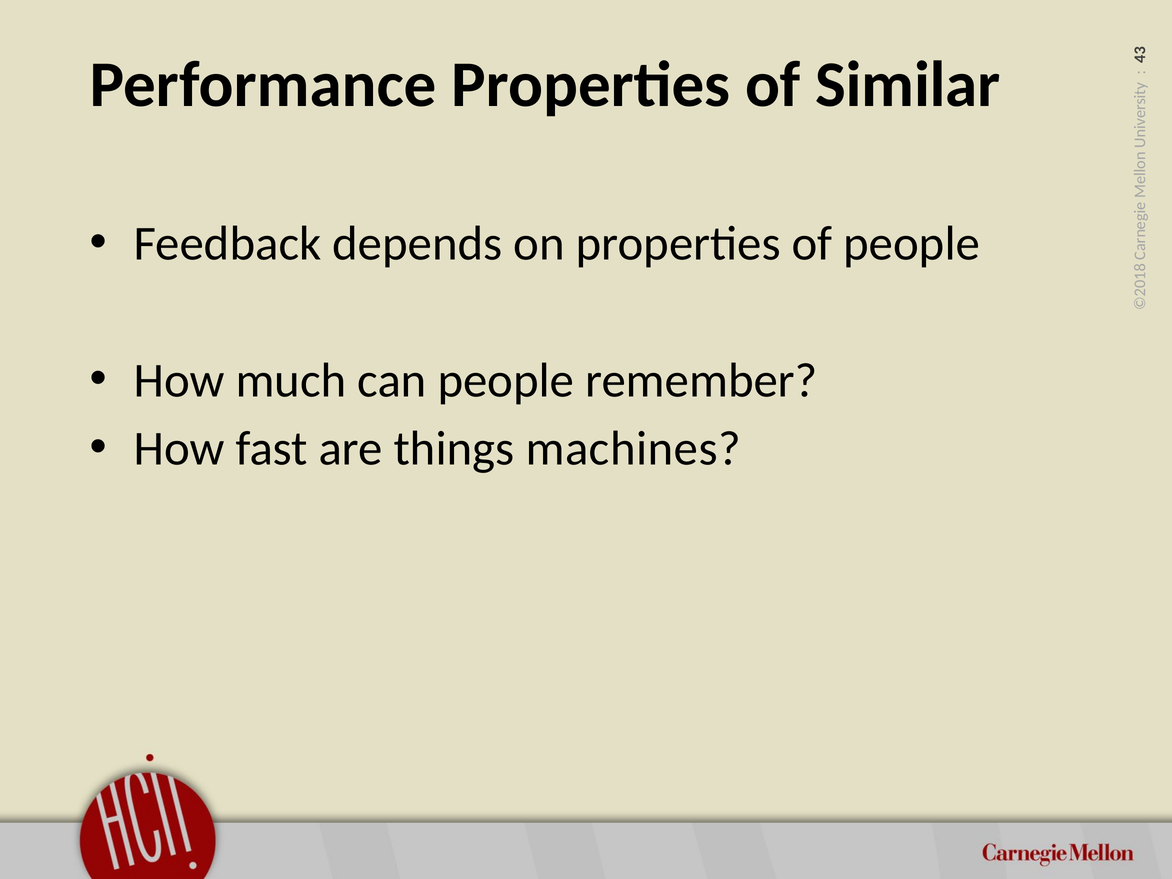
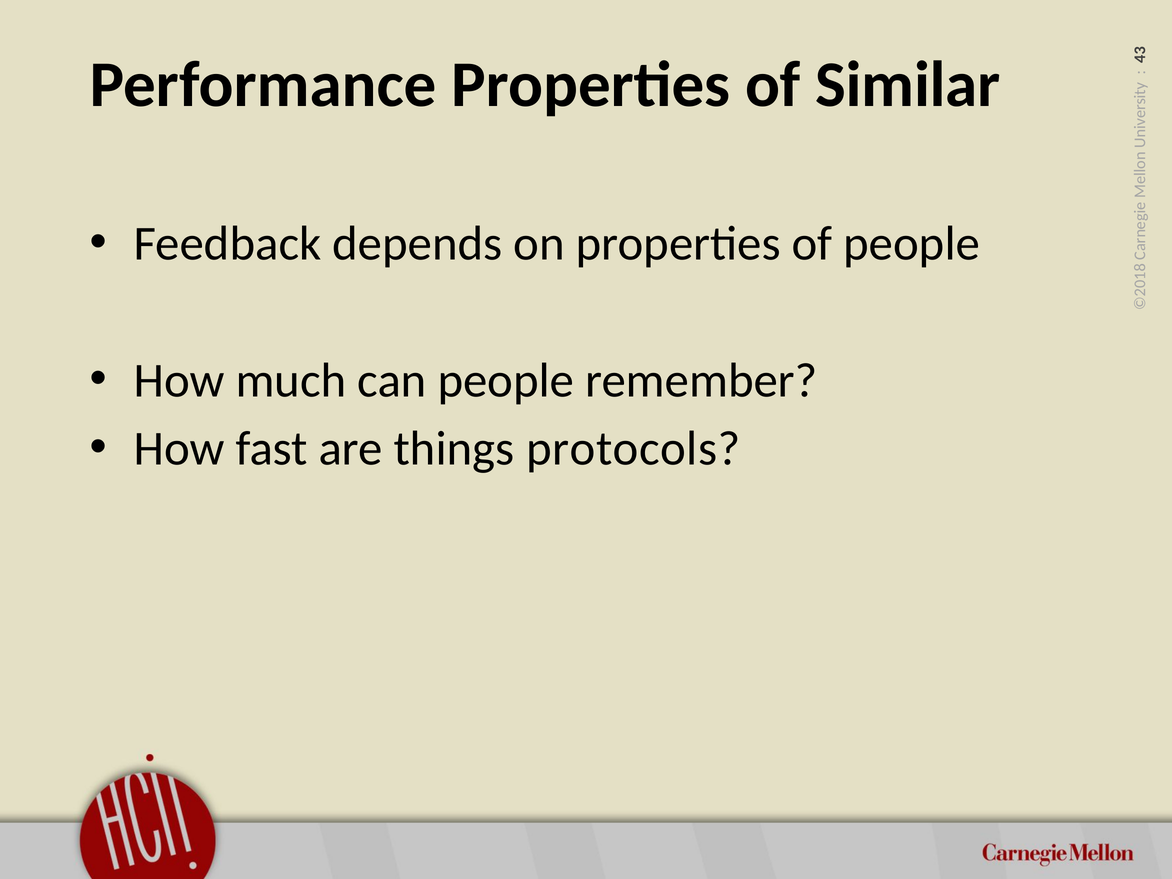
machines: machines -> protocols (633, 449)
